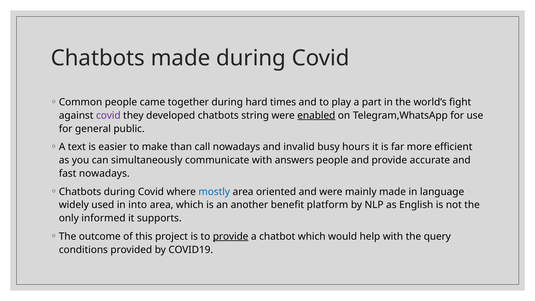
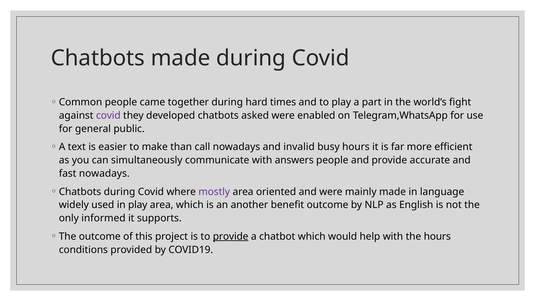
string: string -> asked (255, 115)
enabled underline: present -> none (316, 115)
mostly colour: blue -> purple (214, 192)
in into: into -> play (138, 205)
benefit platform: platform -> outcome (328, 205)
the query: query -> hours (437, 236)
